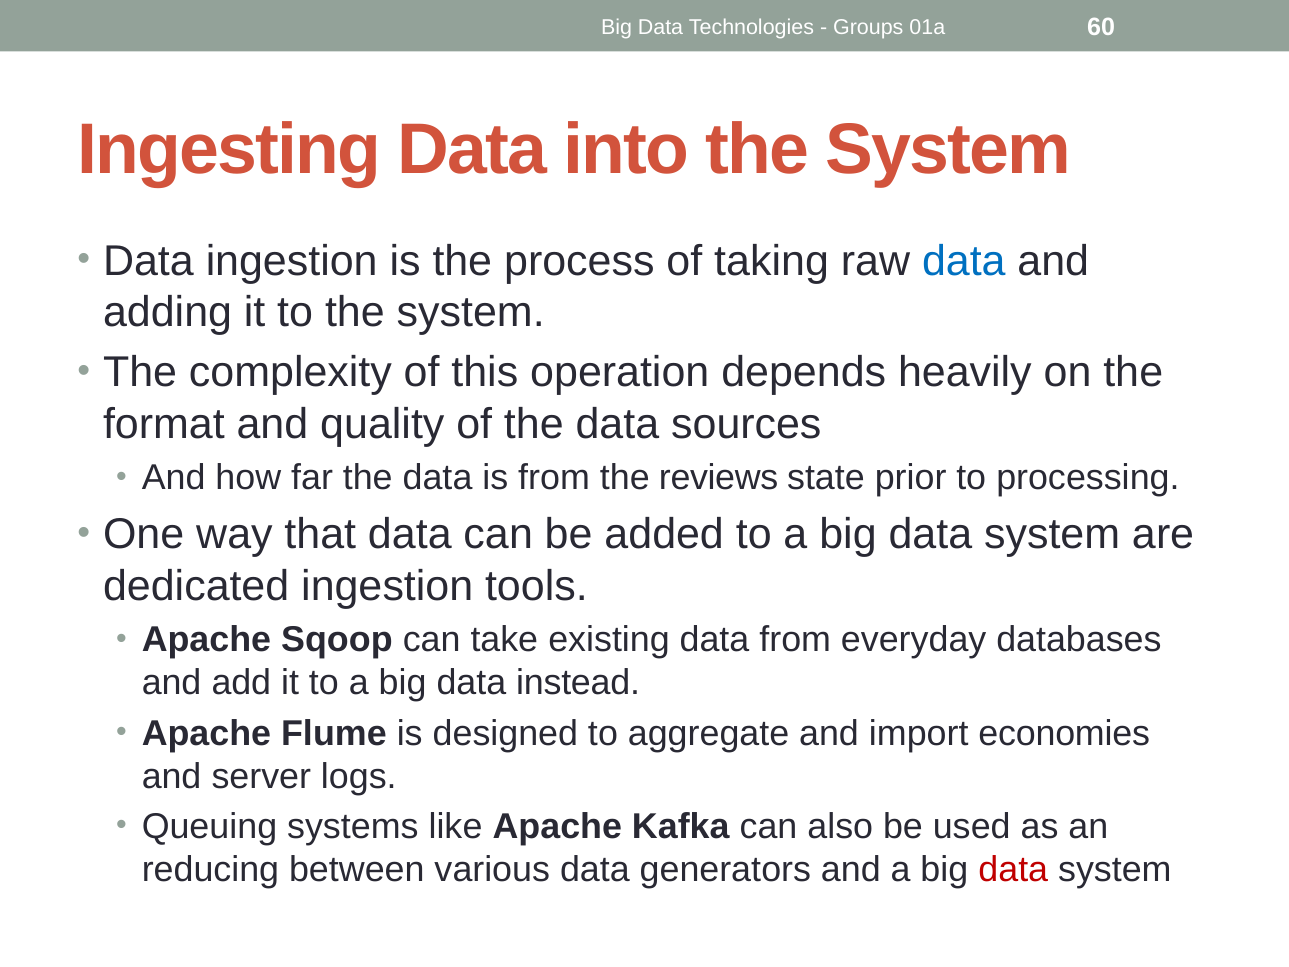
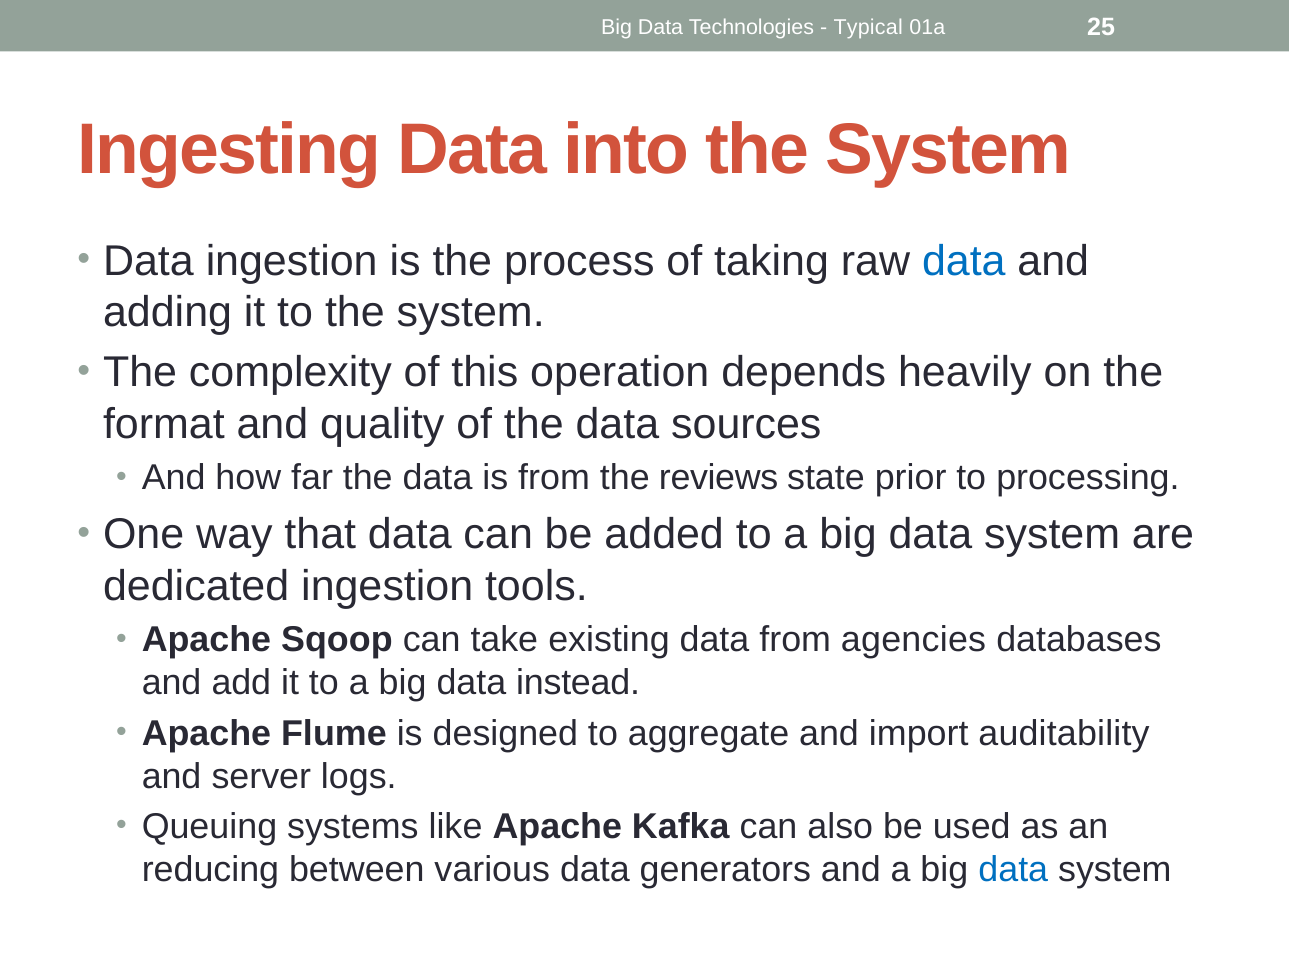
Groups: Groups -> Typical (868, 27)
60: 60 -> 25 (1101, 28)
everyday: everyday -> agencies (914, 640)
economies: economies -> auditability (1064, 733)
data colour: red -> blue (1013, 869)
